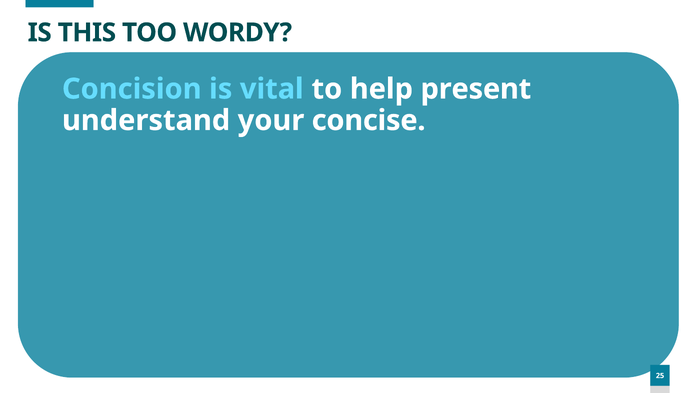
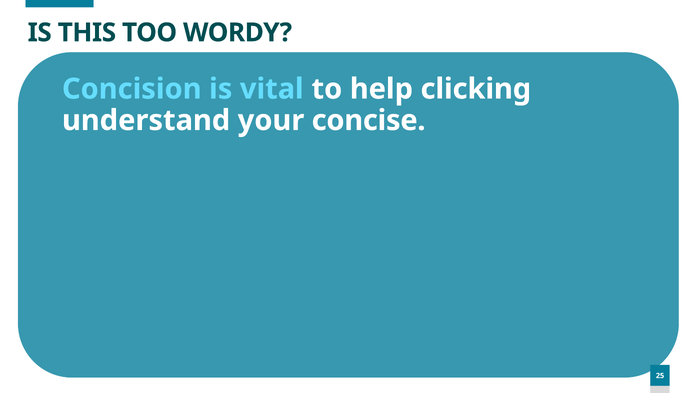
present: present -> clicking (476, 89)
